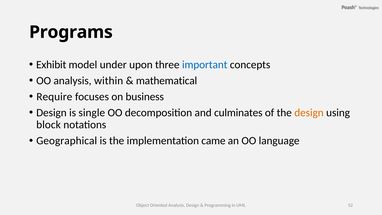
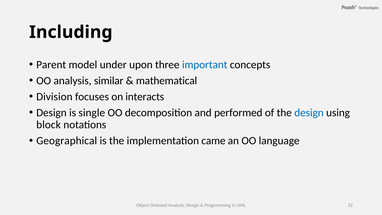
Programs: Programs -> Including (71, 32)
Exhibit: Exhibit -> Parent (51, 65)
within: within -> similar (109, 81)
Require: Require -> Division (54, 97)
business: business -> interacts (145, 97)
culminates: culminates -> performed (238, 113)
design colour: orange -> blue (309, 113)
